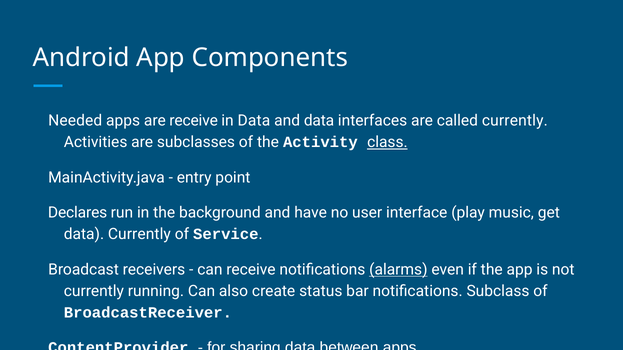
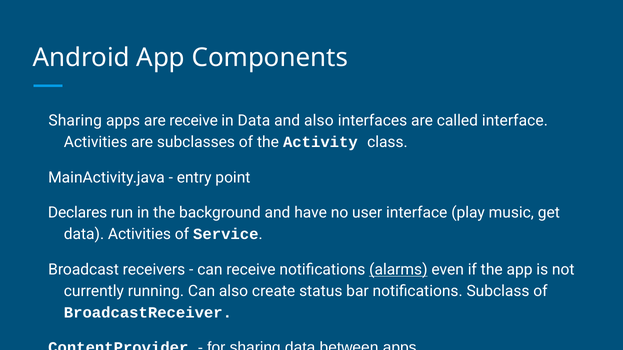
Needed: Needed -> Sharing (75, 121)
and data: data -> also (319, 121)
called currently: currently -> interface (515, 121)
class underline: present -> none (387, 142)
data Currently: Currently -> Activities (139, 235)
